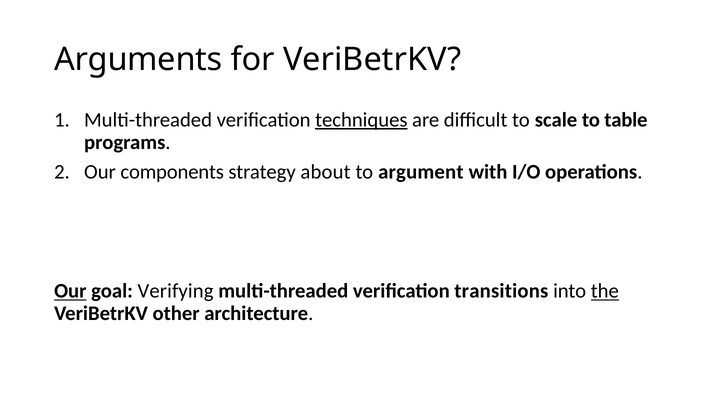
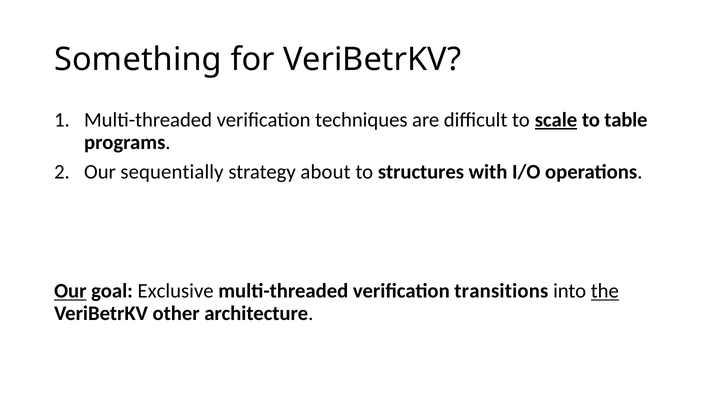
Arguments: Arguments -> Something (138, 60)
techniques underline: present -> none (361, 120)
scale underline: none -> present (556, 120)
components: components -> sequentially (172, 172)
argument: argument -> structures (421, 172)
Verifying: Verifying -> Exclusive (176, 291)
